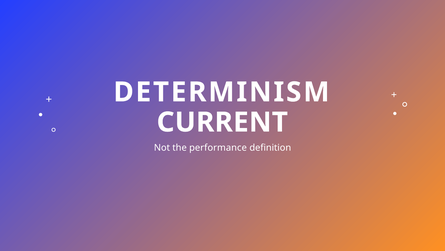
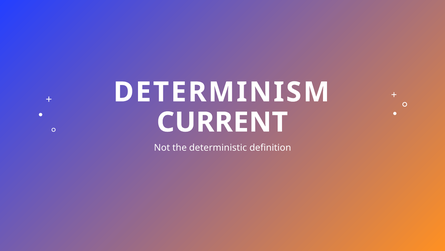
performance: performance -> deterministic (218, 147)
